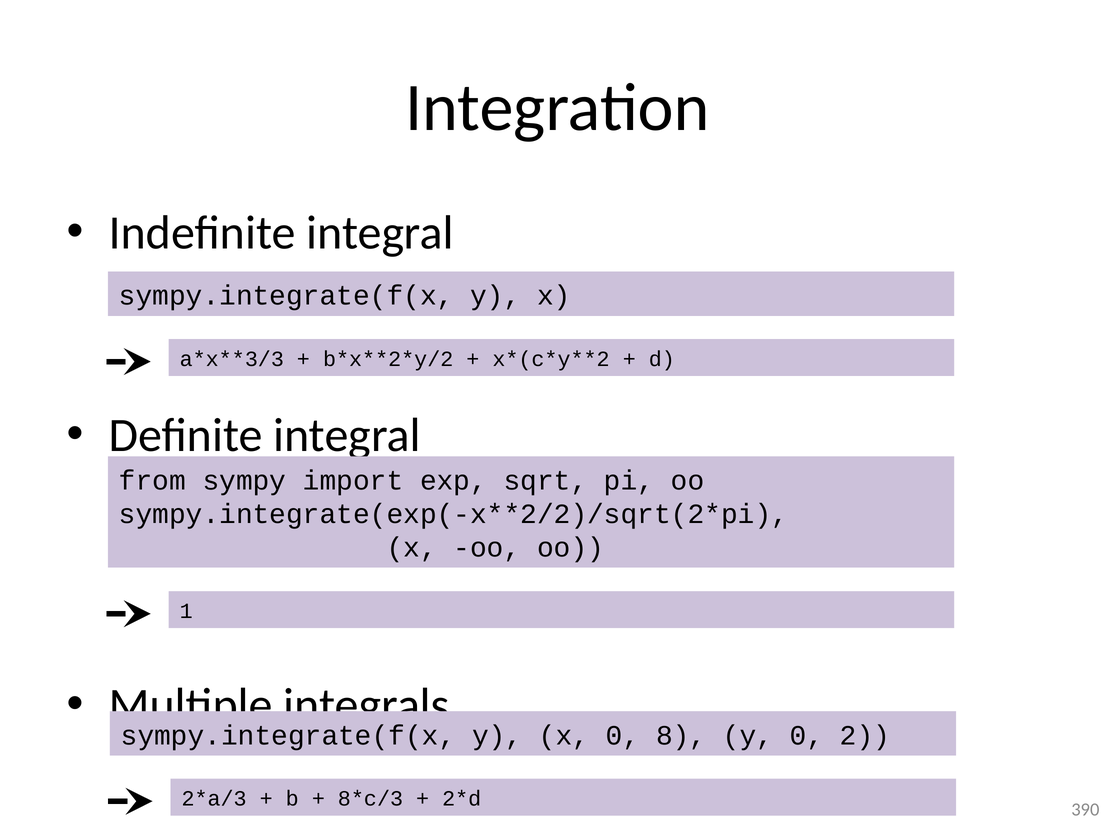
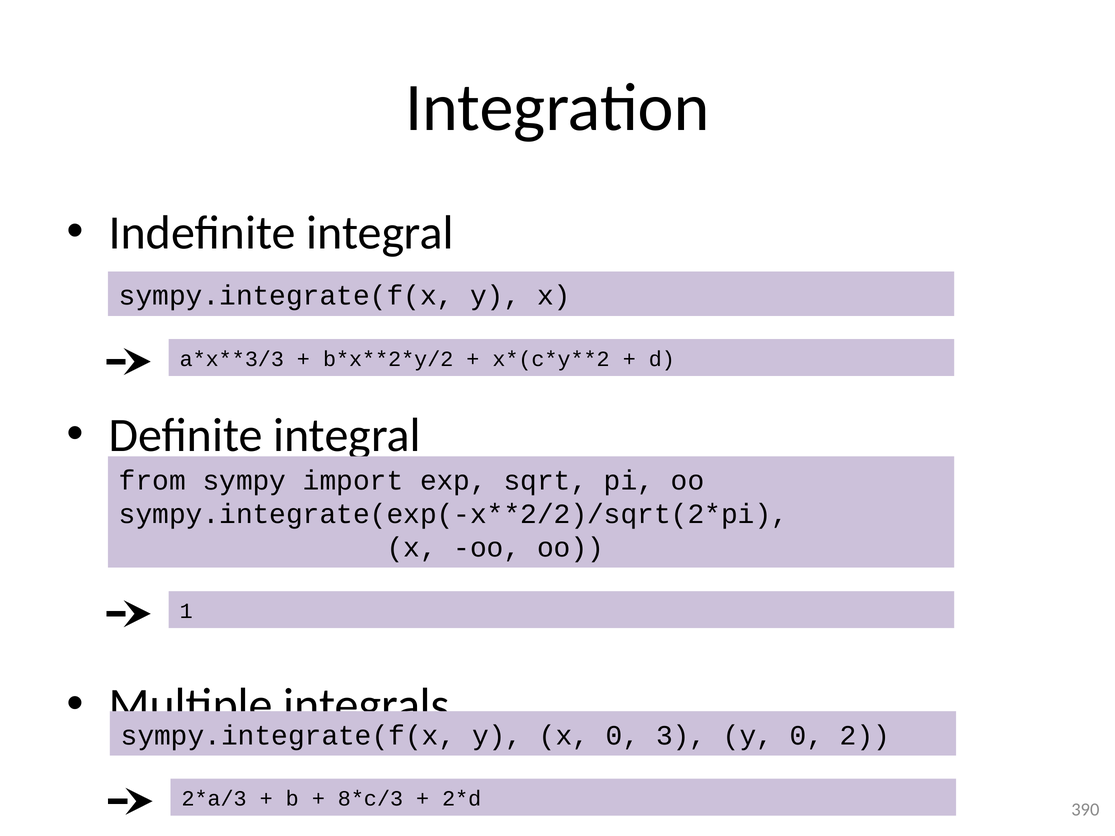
8: 8 -> 3 (681, 736)
